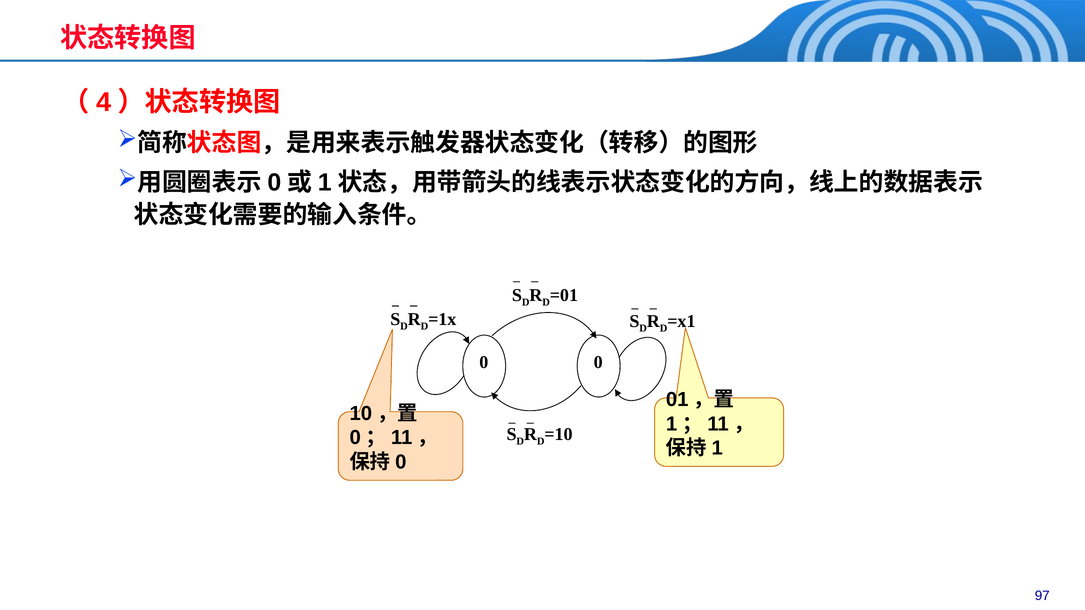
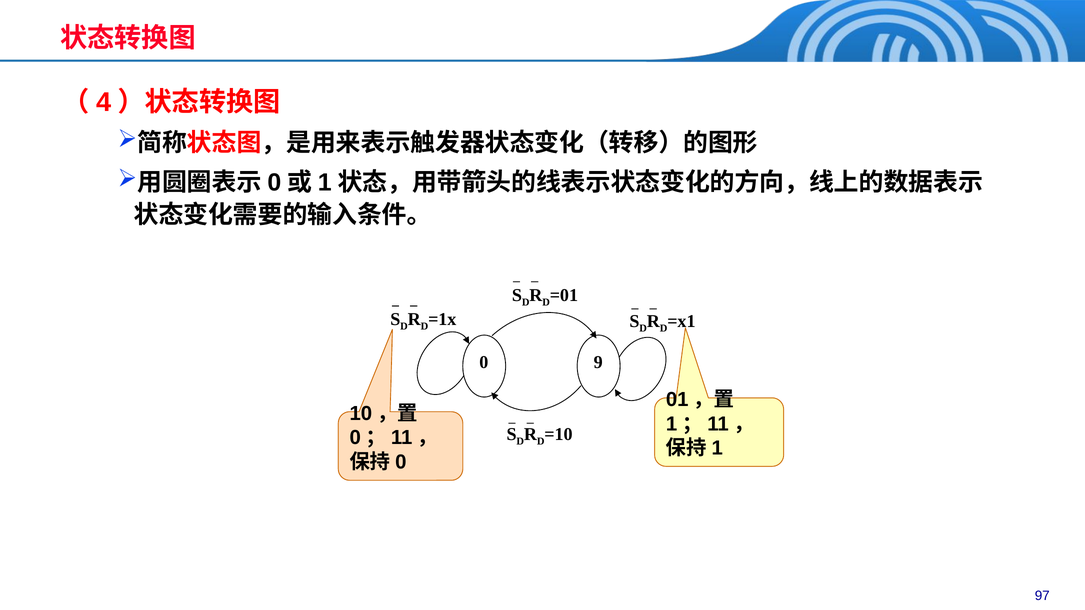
0 0: 0 -> 9 (598, 362)
